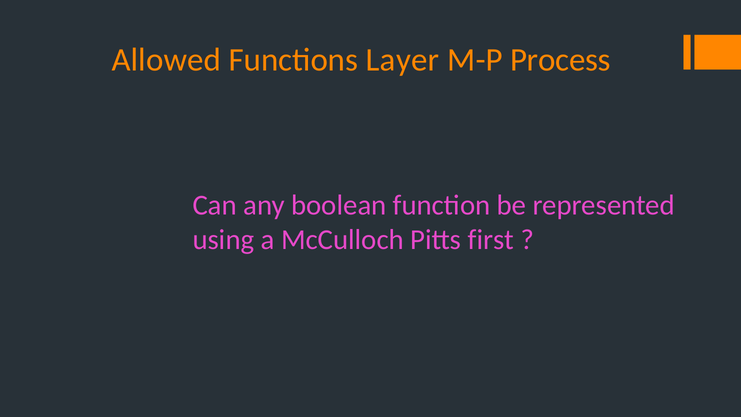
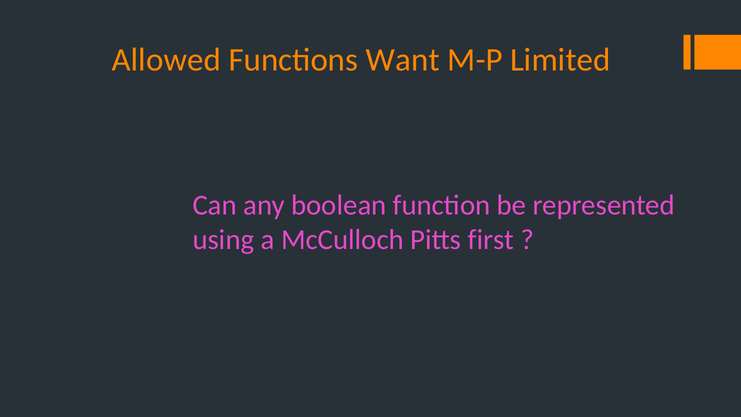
Layer: Layer -> Want (403, 60)
Process: Process -> Limited (560, 60)
